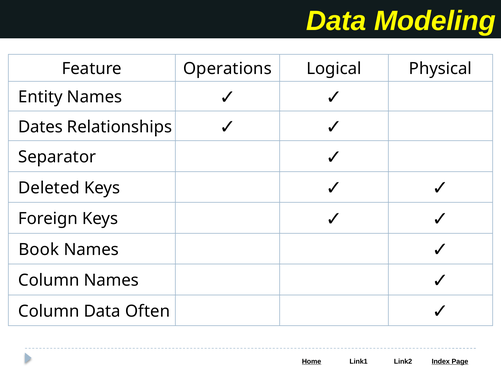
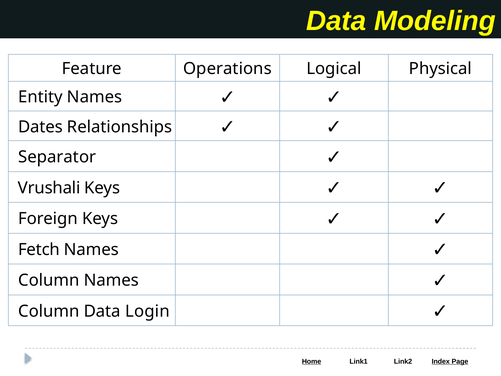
Deleted: Deleted -> Vrushali (49, 188)
Book: Book -> Fetch (39, 249)
Often: Often -> Login (148, 311)
